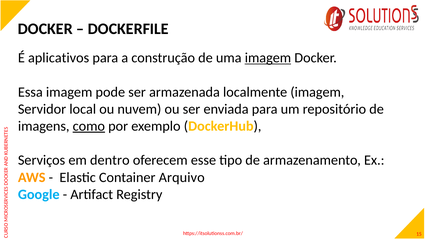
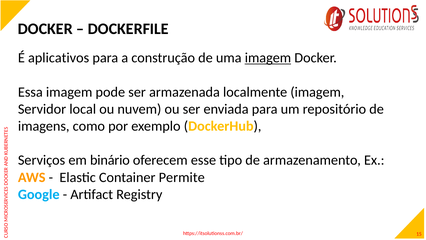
como underline: present -> none (89, 126)
dentro: dentro -> binário (110, 160)
Arquivo: Arquivo -> Permite (182, 177)
